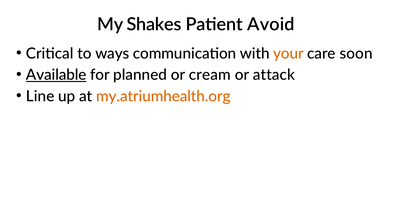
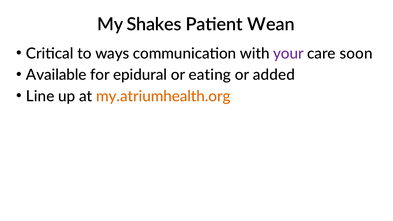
Avoid: Avoid -> Wean (271, 24)
your colour: orange -> purple (288, 53)
Available underline: present -> none (56, 75)
planned: planned -> epidural (140, 75)
cream: cream -> eating (210, 75)
attack: attack -> added (274, 75)
